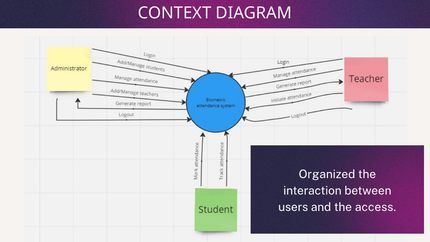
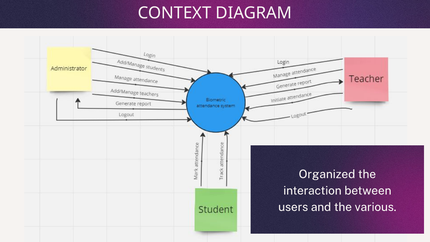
access: access -> various (376, 207)
